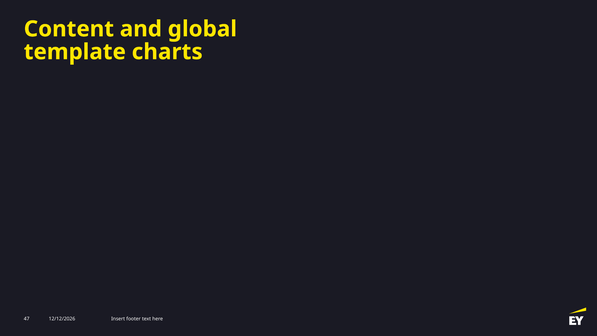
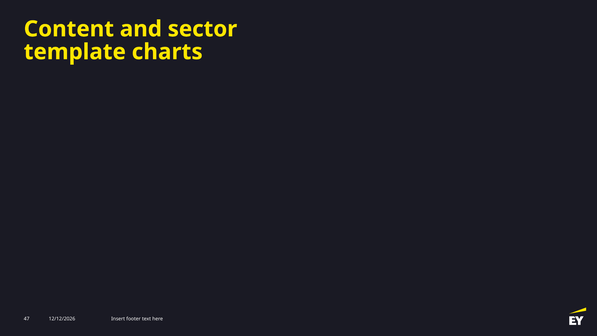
global: global -> sector (202, 29)
